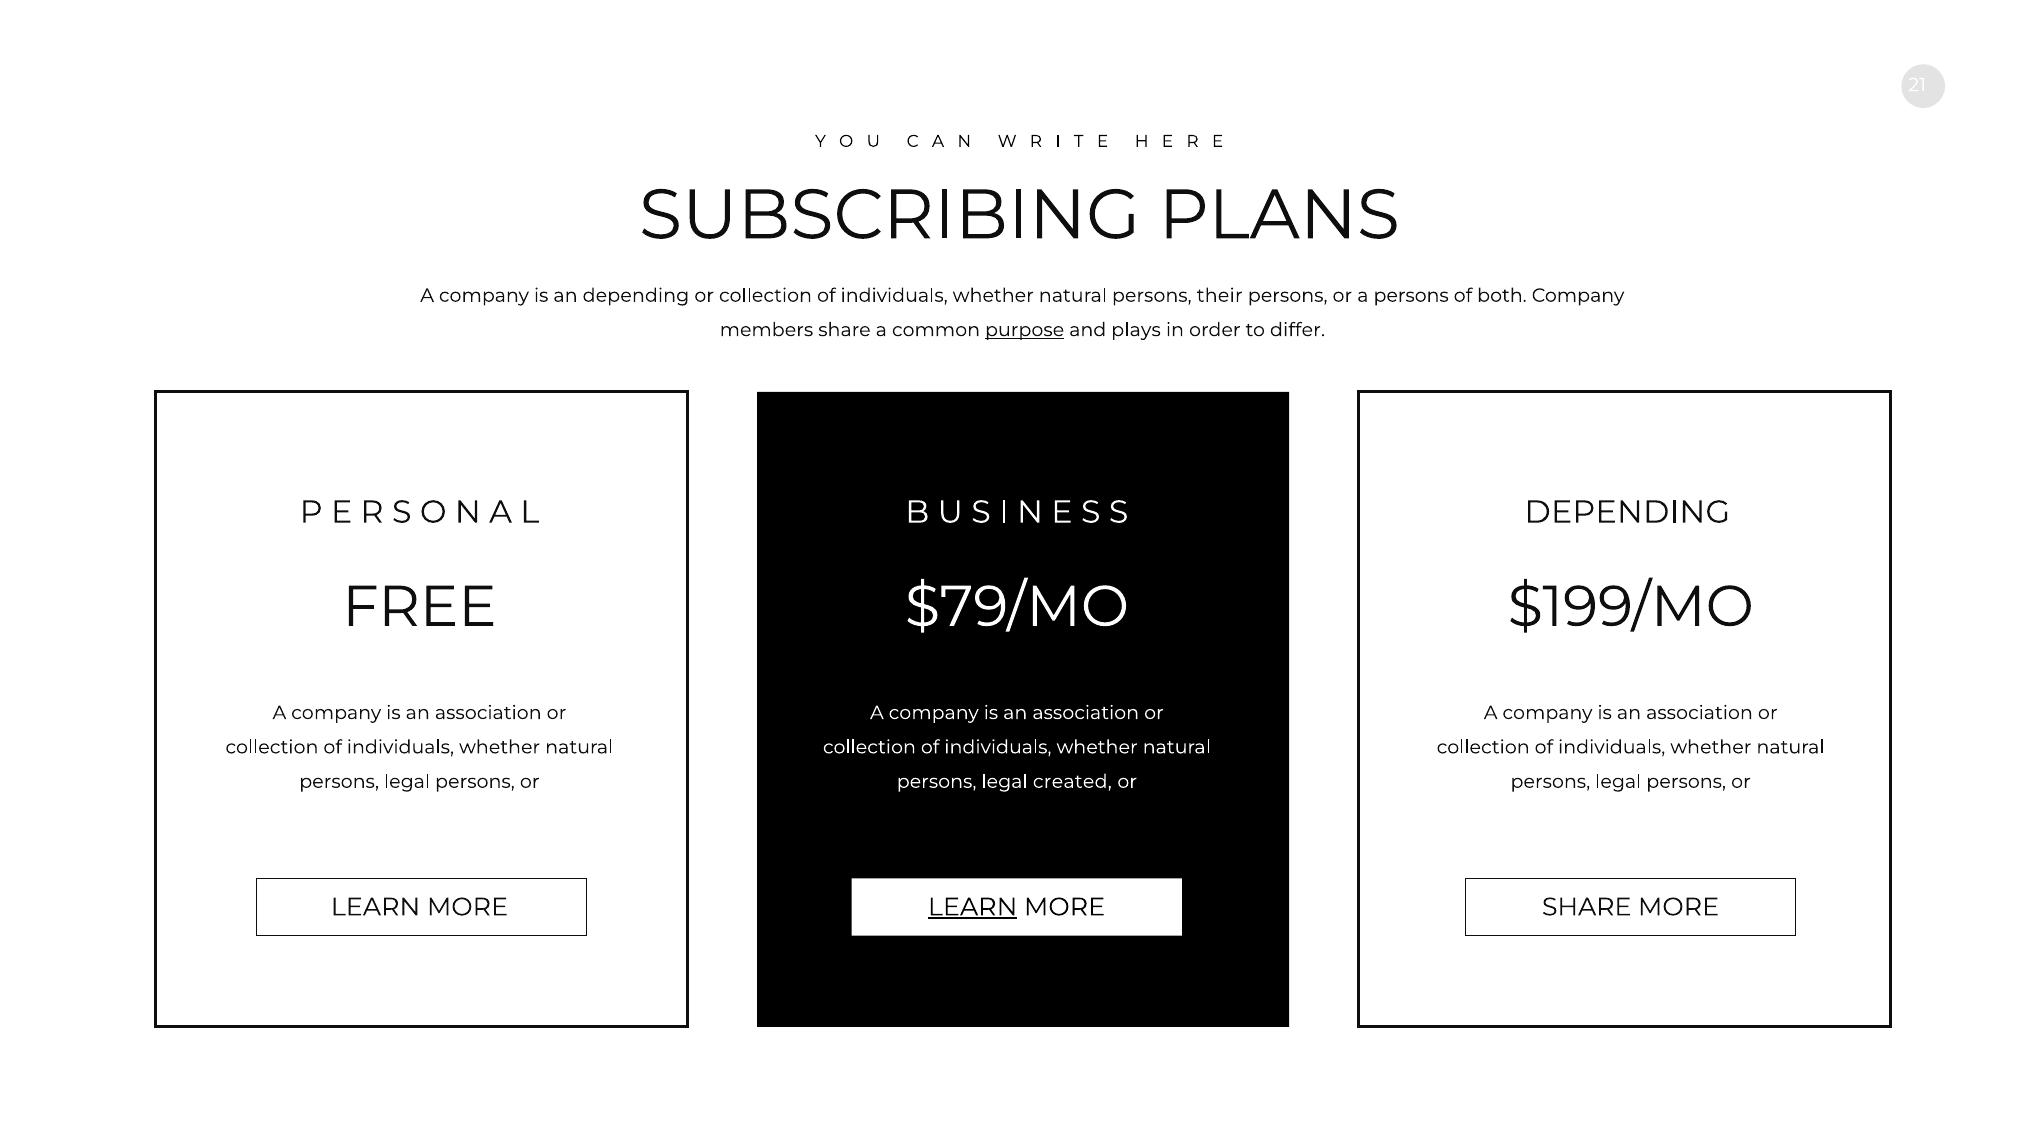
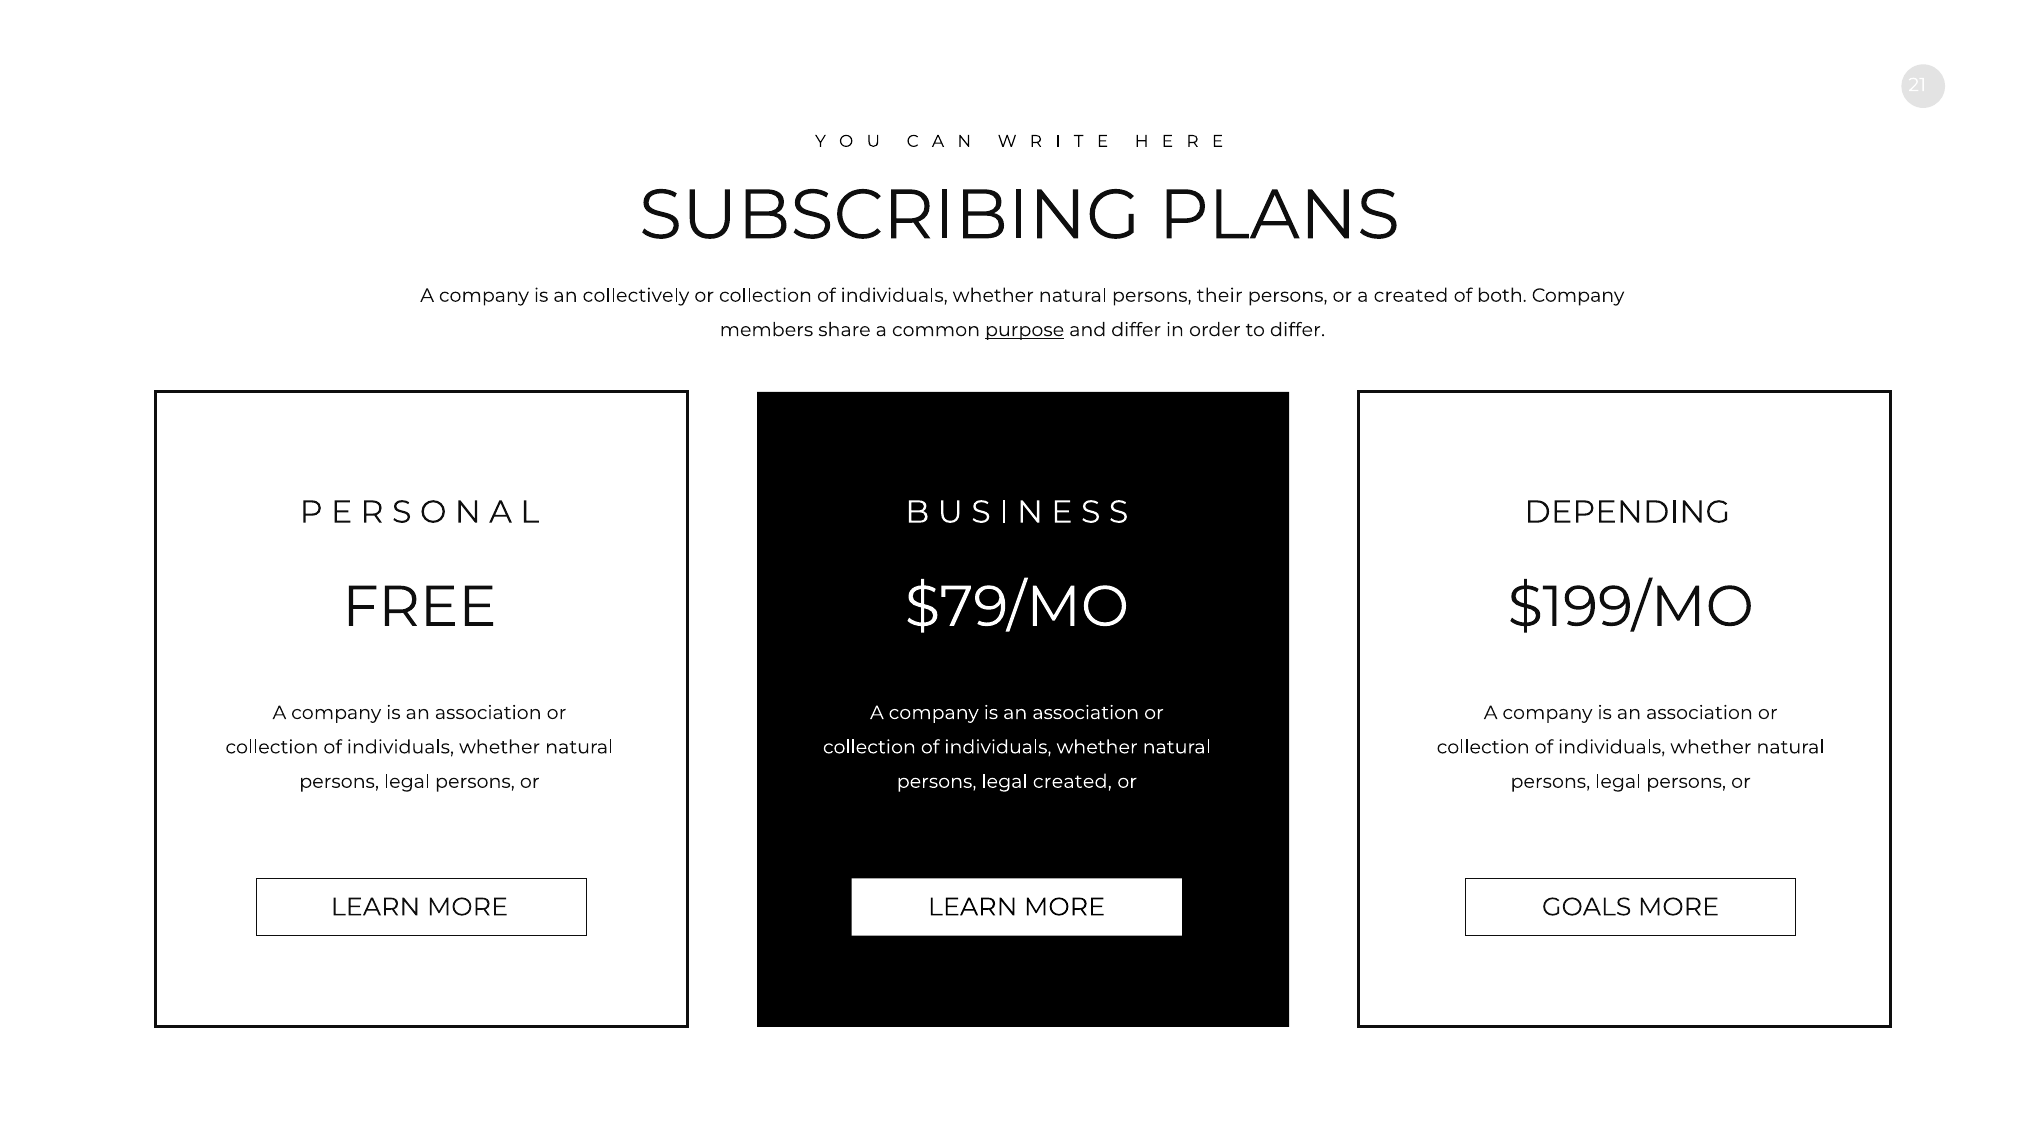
an depending: depending -> collectively (636, 296)
a persons: persons -> created (1411, 296)
and plays: plays -> differ (1136, 330)
LEARN underline: present -> none (973, 907)
MORE SHARE: SHARE -> GOALS (1587, 907)
